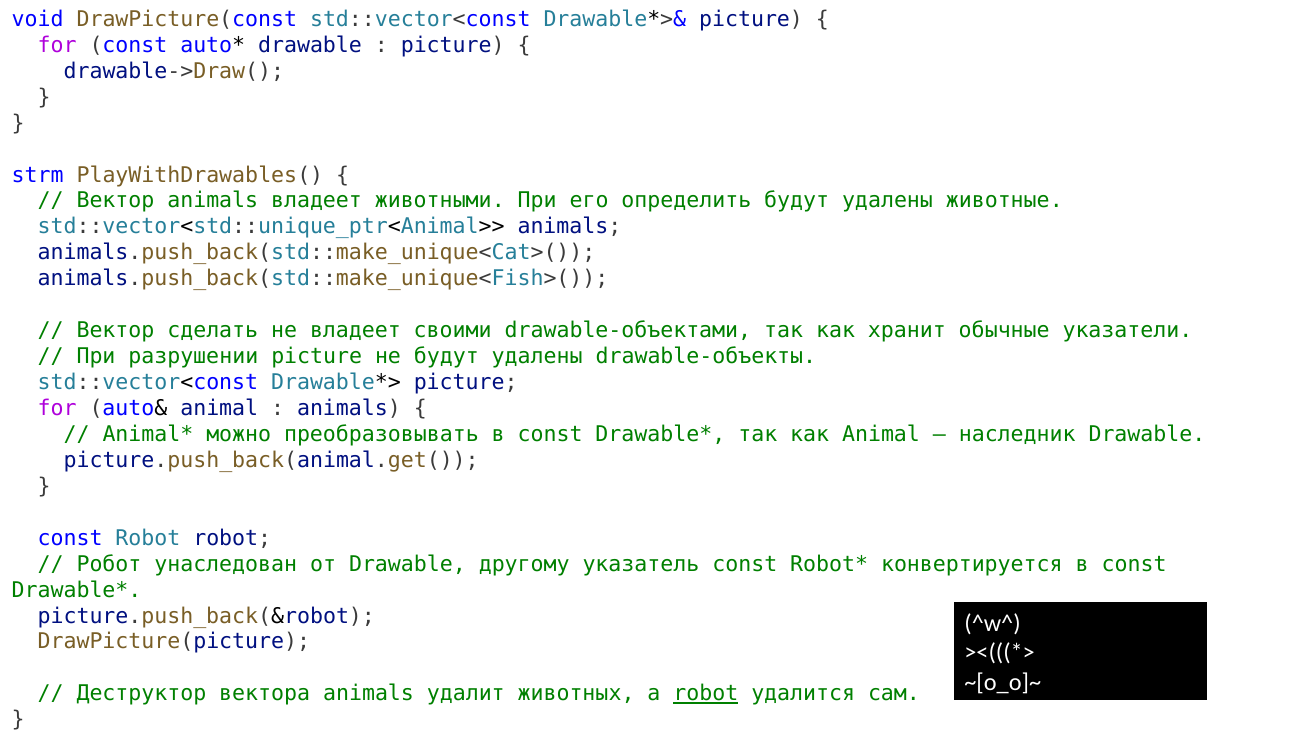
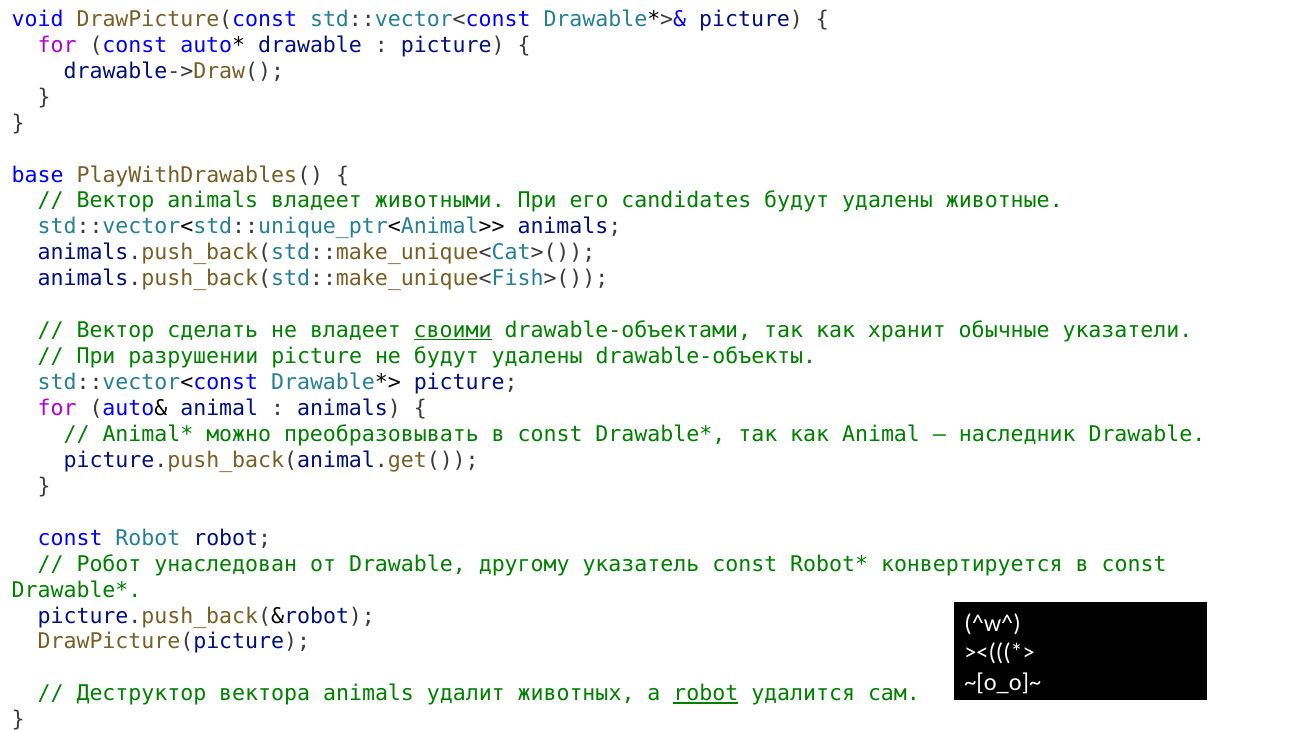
strm: strm -> base (38, 175)
определить: определить -> candidates (686, 201)
своими underline: none -> present (453, 330)
